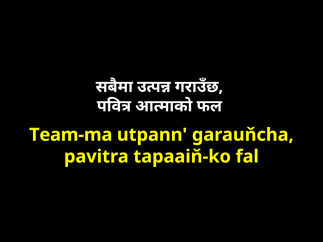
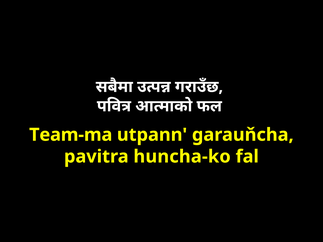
tapaaiň-ko: tapaaiň-ko -> huncha-ko (182, 157)
